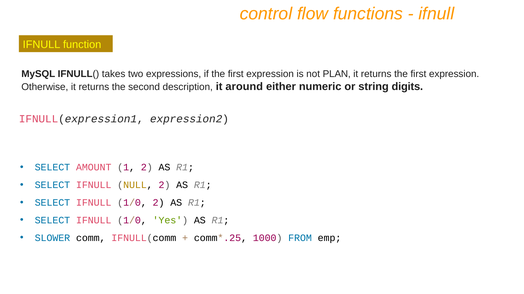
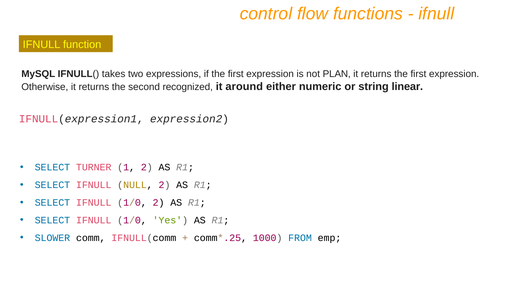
description: description -> recognized (188, 87)
digits: digits -> linear (407, 87)
AMOUNT: AMOUNT -> TURNER (94, 168)
